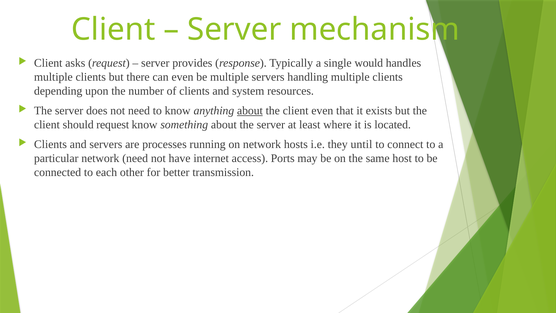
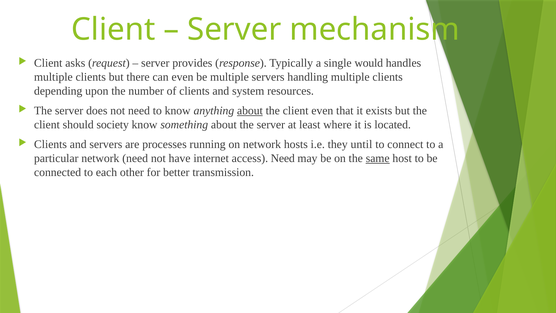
should request: request -> society (113, 125)
access Ports: Ports -> Need (283, 158)
same underline: none -> present (378, 158)
